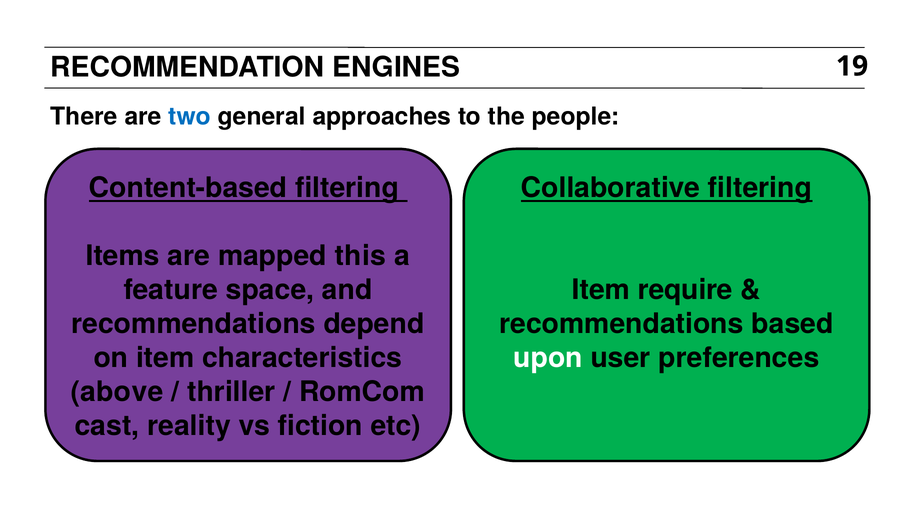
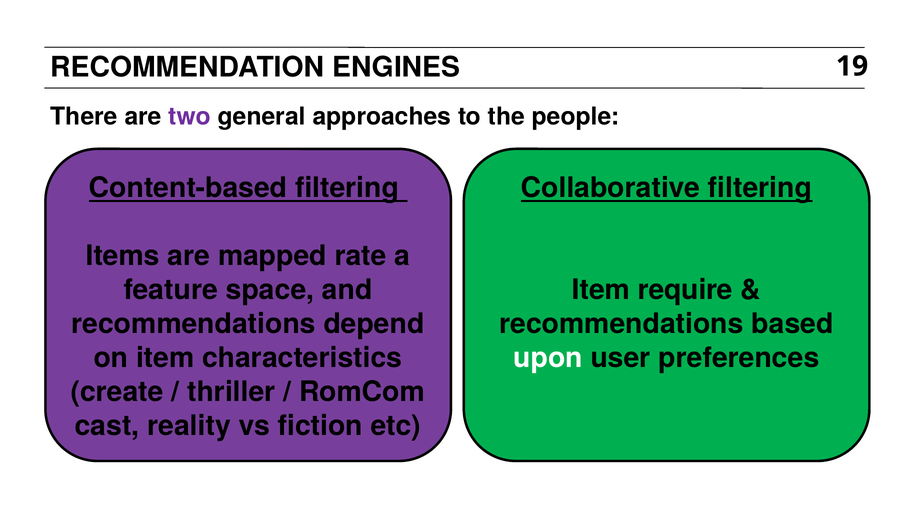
two colour: blue -> purple (190, 117)
this: this -> rate (360, 256)
above: above -> create (117, 392)
